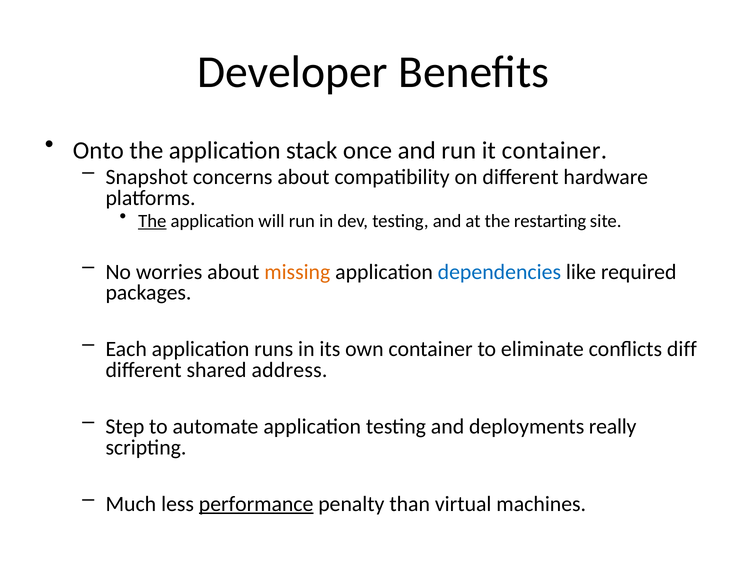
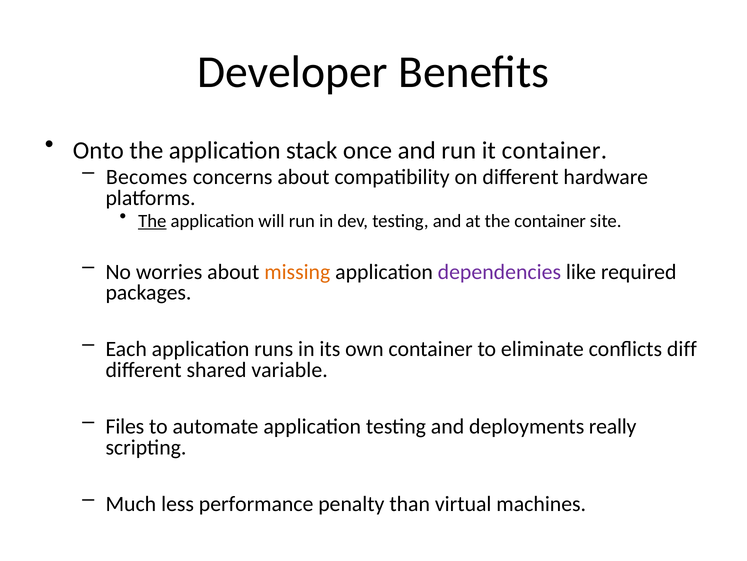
Snapshot: Snapshot -> Becomes (147, 177)
the restarting: restarting -> container (550, 221)
dependencies colour: blue -> purple (499, 271)
address: address -> variable (290, 370)
Step: Step -> Files (125, 426)
performance underline: present -> none (256, 503)
